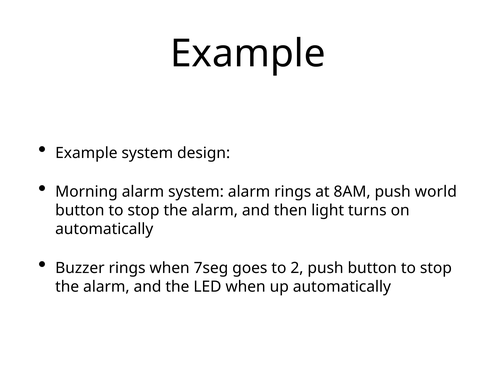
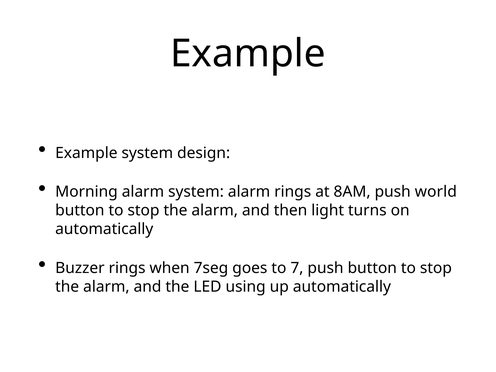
2: 2 -> 7 (297, 268)
LED when: when -> using (246, 287)
